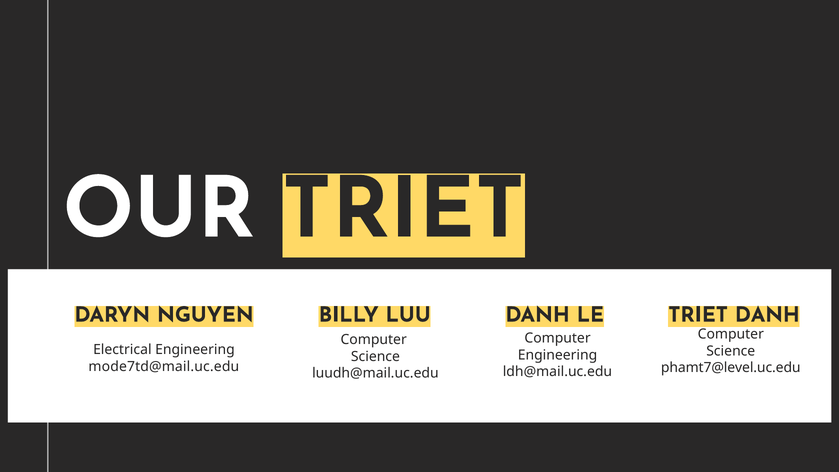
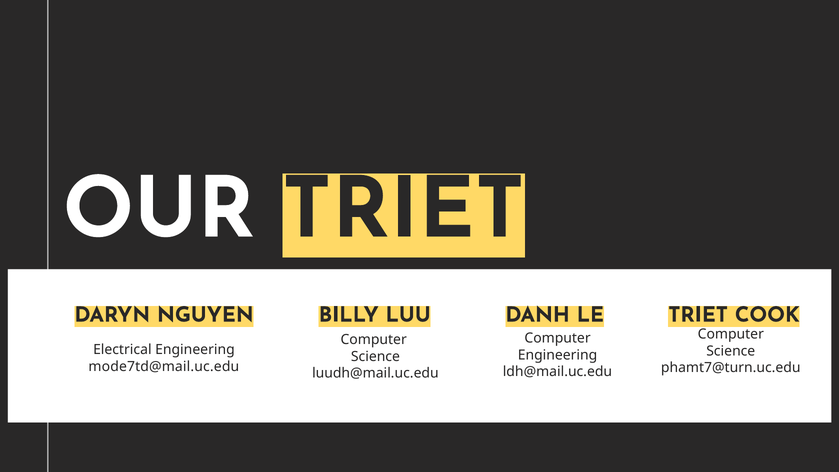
TRIET DANH: DANH -> COOK (767, 315)
phamt7@level.uc.edu: phamt7@level.uc.edu -> phamt7@turn.uc.edu (731, 368)
